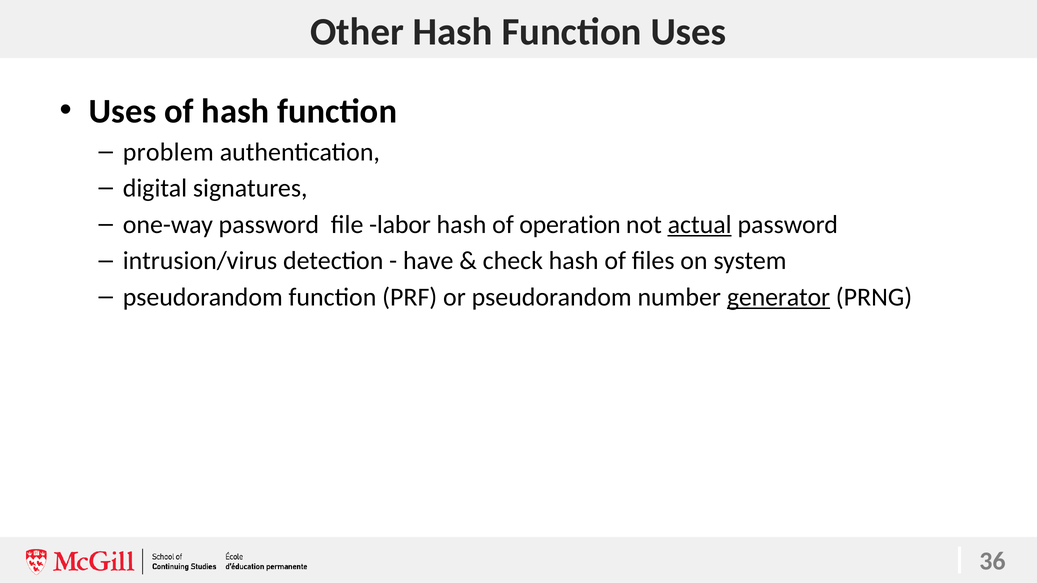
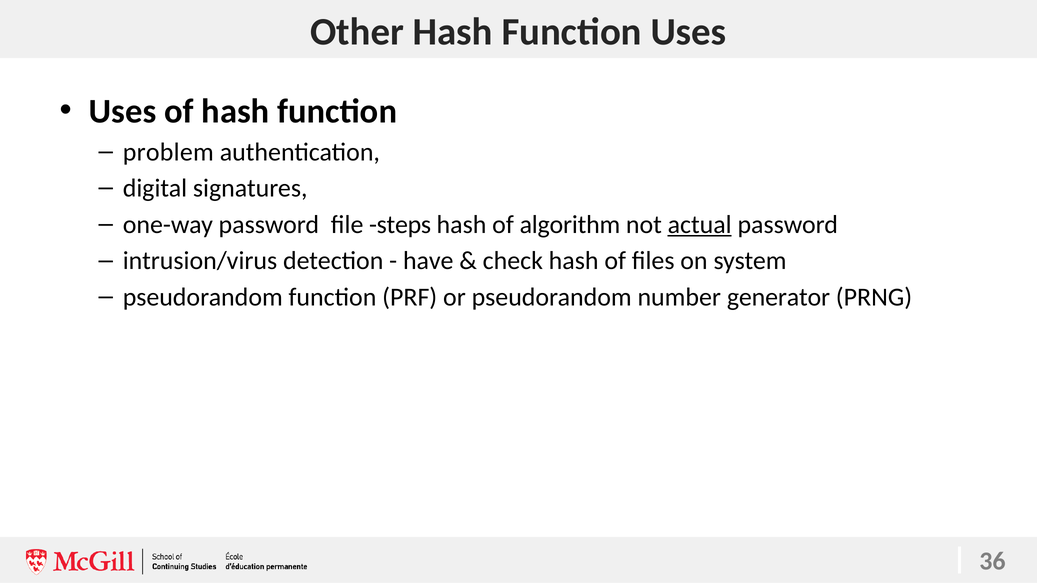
labor: labor -> steps (400, 225)
operation: operation -> algorithm (570, 225)
generator underline: present -> none (779, 297)
